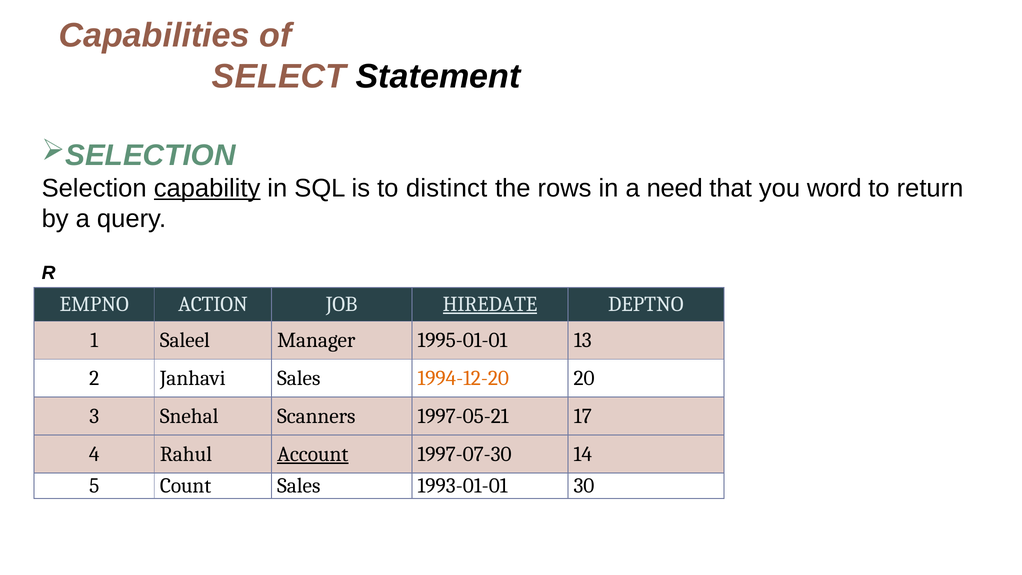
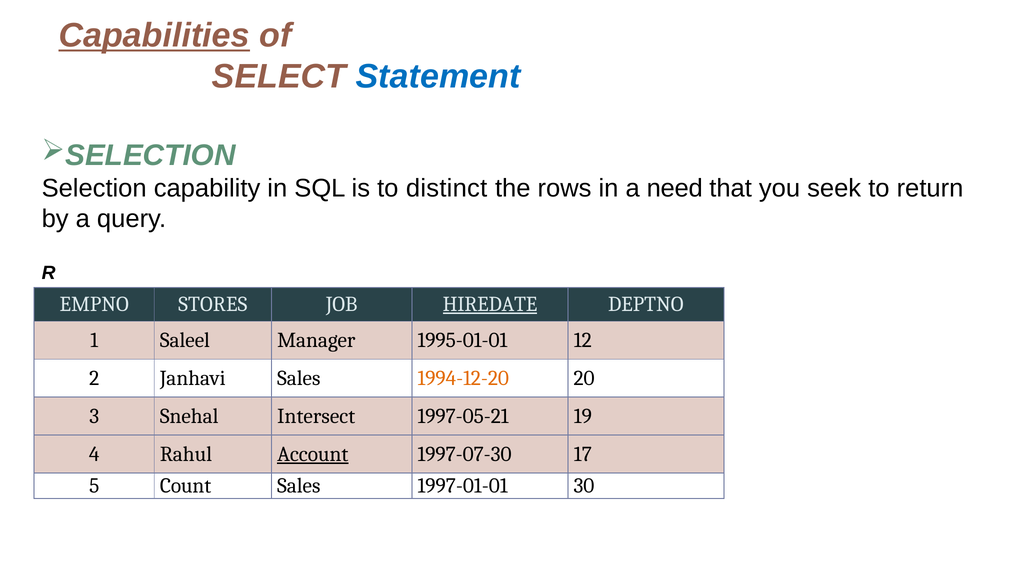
Capabilities underline: none -> present (154, 36)
Statement colour: black -> blue (438, 77)
capability underline: present -> none (207, 188)
word: word -> seek (834, 188)
ACTION: ACTION -> STORES (213, 304)
13: 13 -> 12 (583, 340)
Scanners: Scanners -> Intersect (316, 416)
17: 17 -> 19 (583, 416)
14: 14 -> 17 (583, 454)
1993-01-01: 1993-01-01 -> 1997-01-01 (463, 485)
